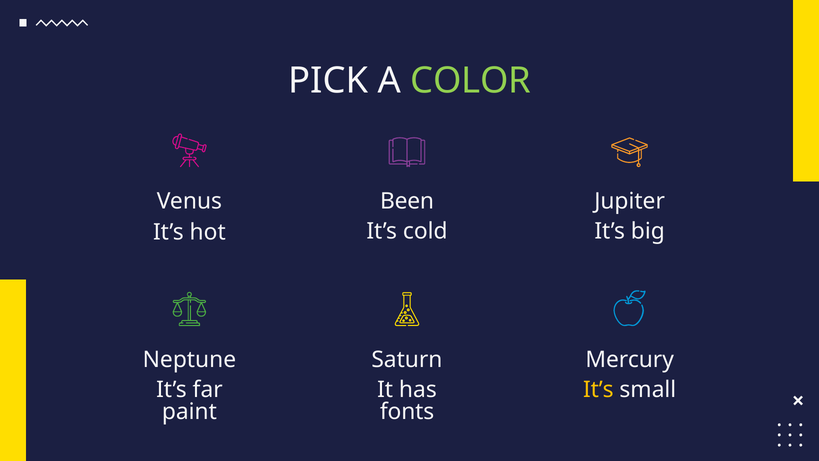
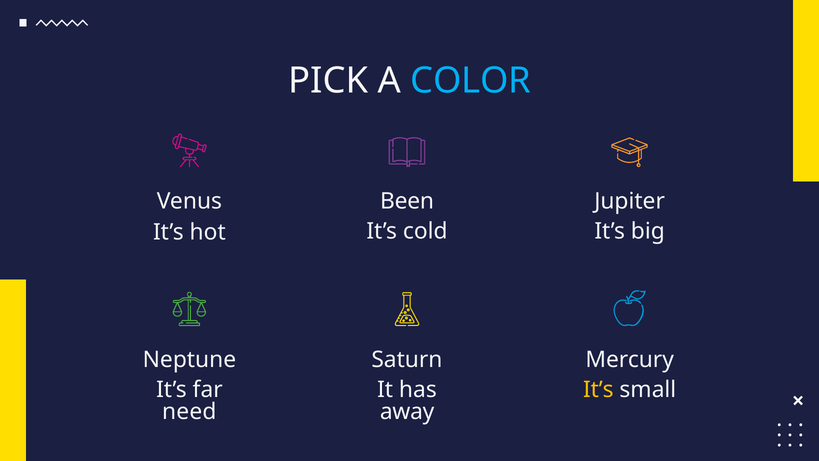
COLOR colour: light green -> light blue (471, 81)
paint: paint -> need (189, 412)
fonts: fonts -> away (407, 412)
